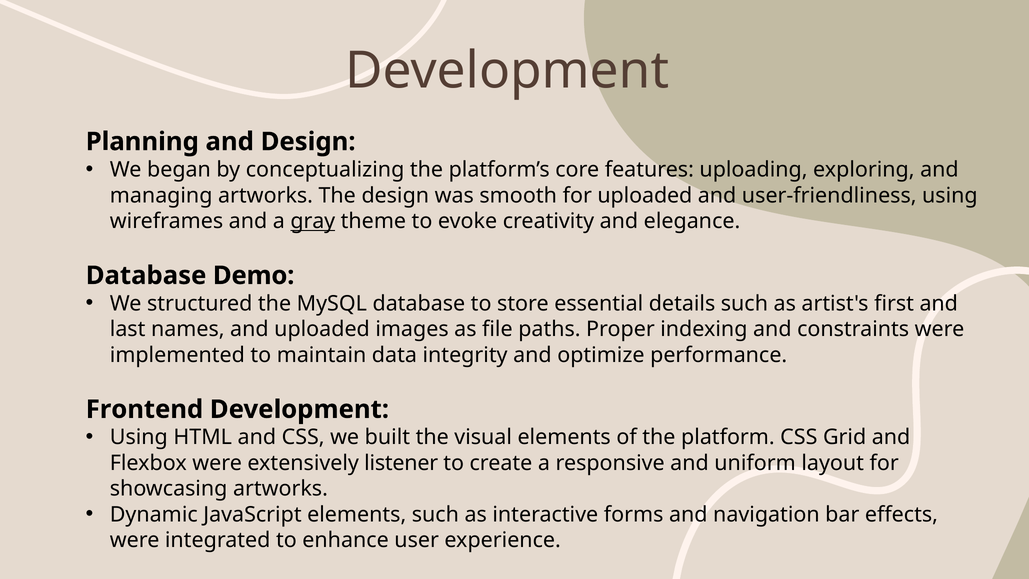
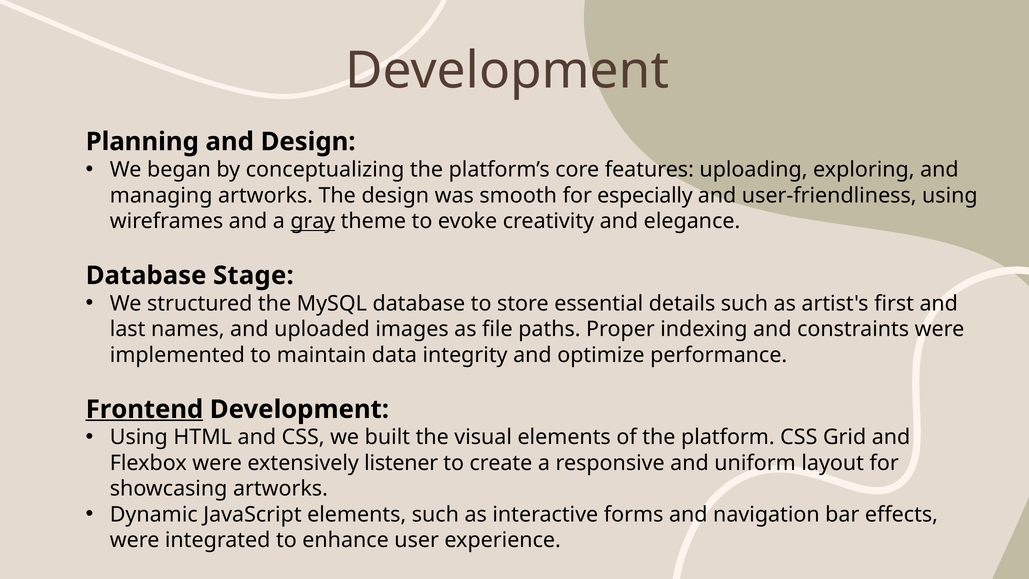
for uploaded: uploaded -> especially (645, 195)
Demo: Demo -> Stage (253, 275)
Frontend underline: none -> present (144, 409)
